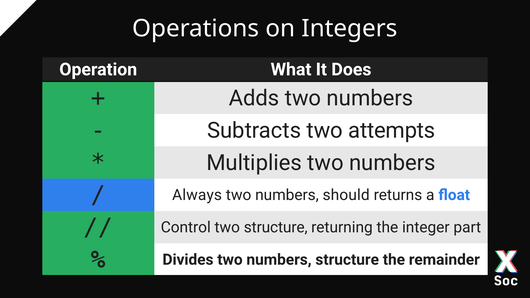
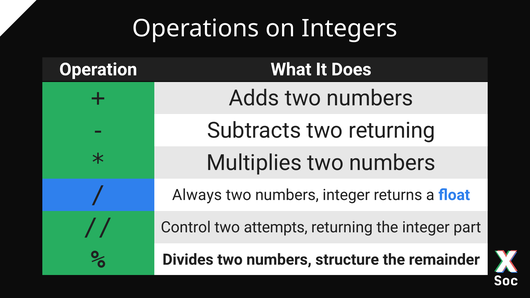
two attempts: attempts -> returning (392, 130)
numbers should: should -> integer (346, 195)
two structure: structure -> attempts (276, 227)
